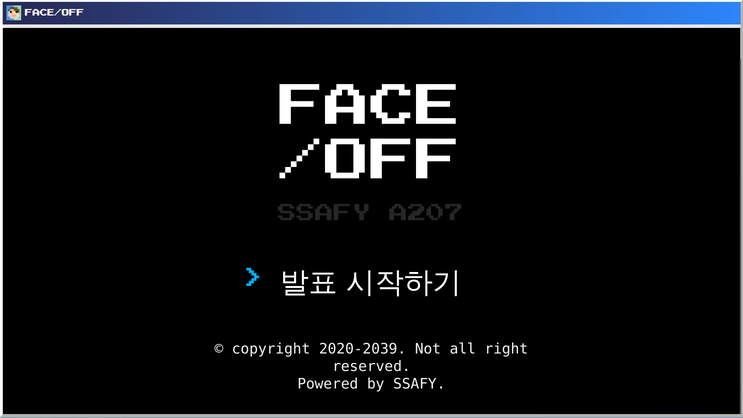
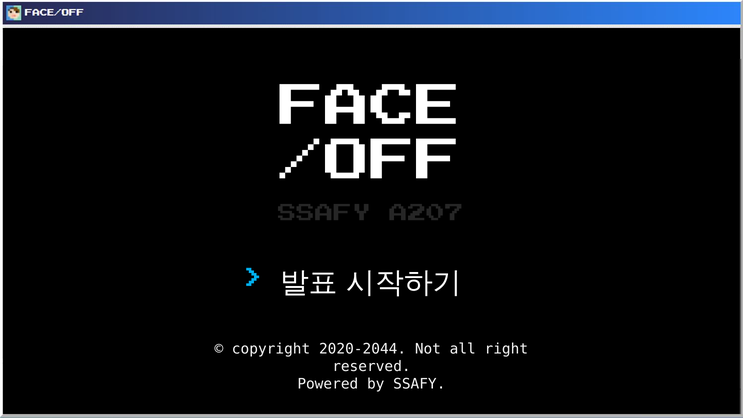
2020-2039: 2020-2039 -> 2020-2044 (363, 349)
